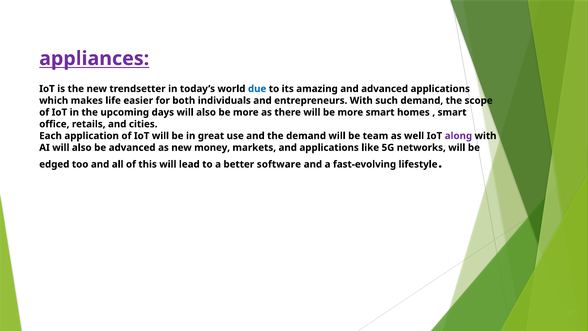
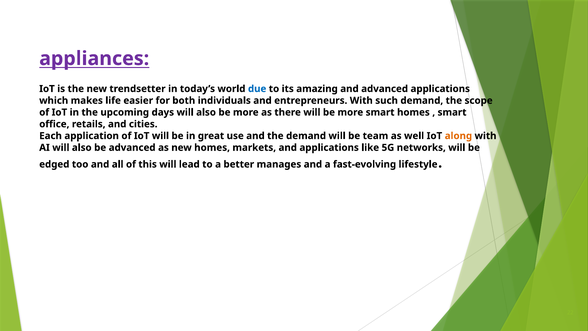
along colour: purple -> orange (458, 136)
new money: money -> homes (212, 148)
software: software -> manages (279, 164)
